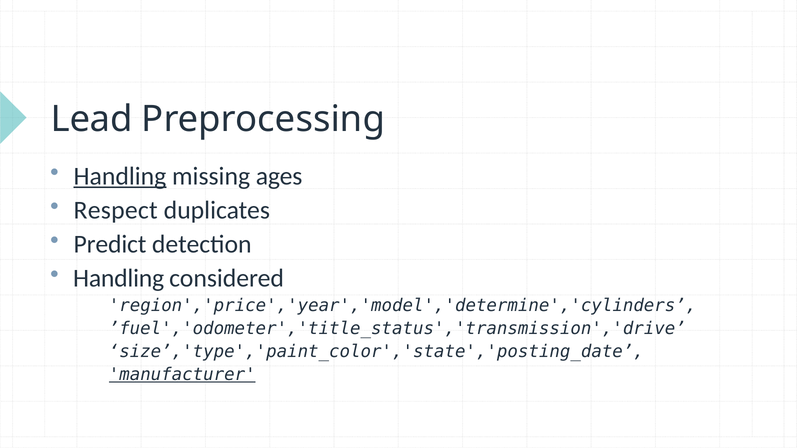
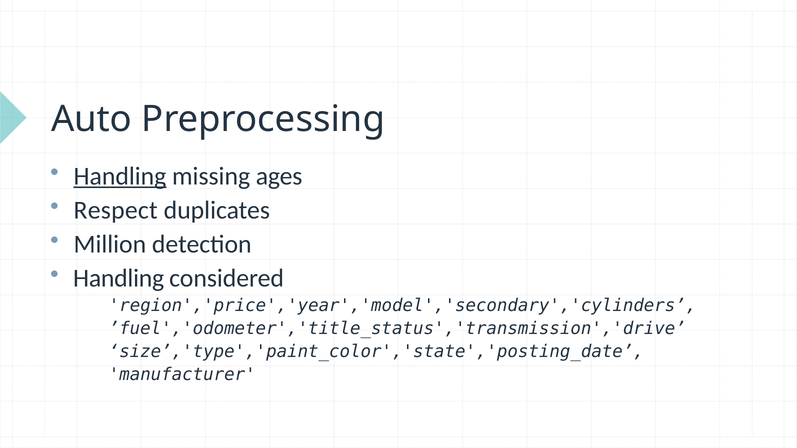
Lead: Lead -> Auto (92, 119)
Predict: Predict -> Million (110, 244)
region','price','year','model','determine','cylinders: region','price','year','model','determine','cylinders -> region','price','year','model','secondary','cylinders (403, 306)
manufacturer underline: present -> none (182, 375)
